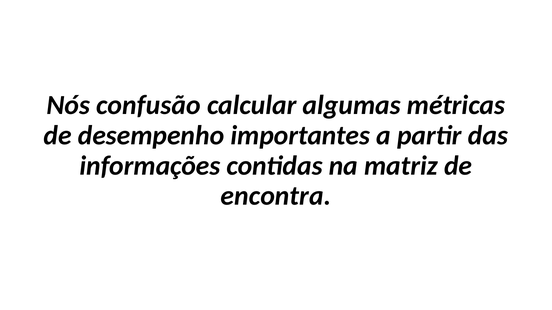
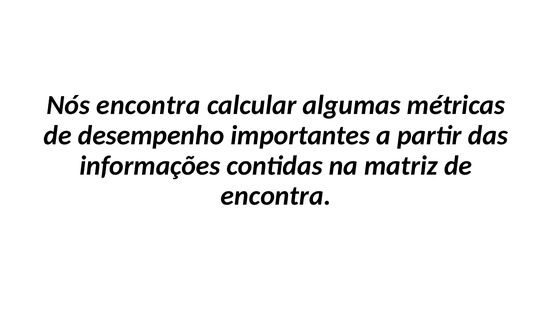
Nós confusão: confusão -> encontra (148, 105)
